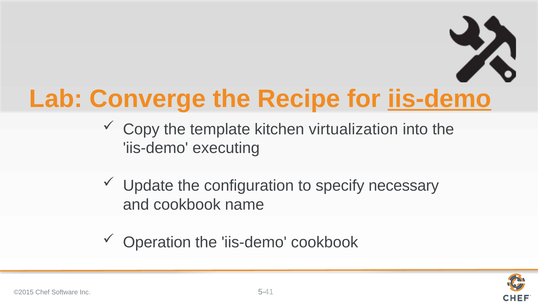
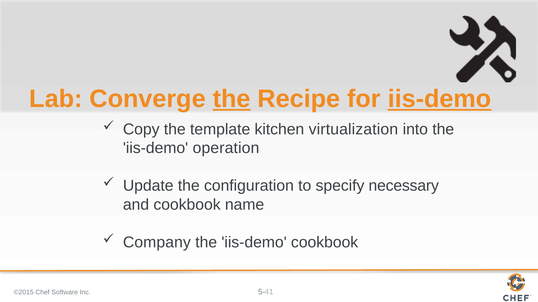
the underline: none -> present (232, 99)
executing: executing -> operation (226, 148)
Operation: Operation -> Company (157, 243)
